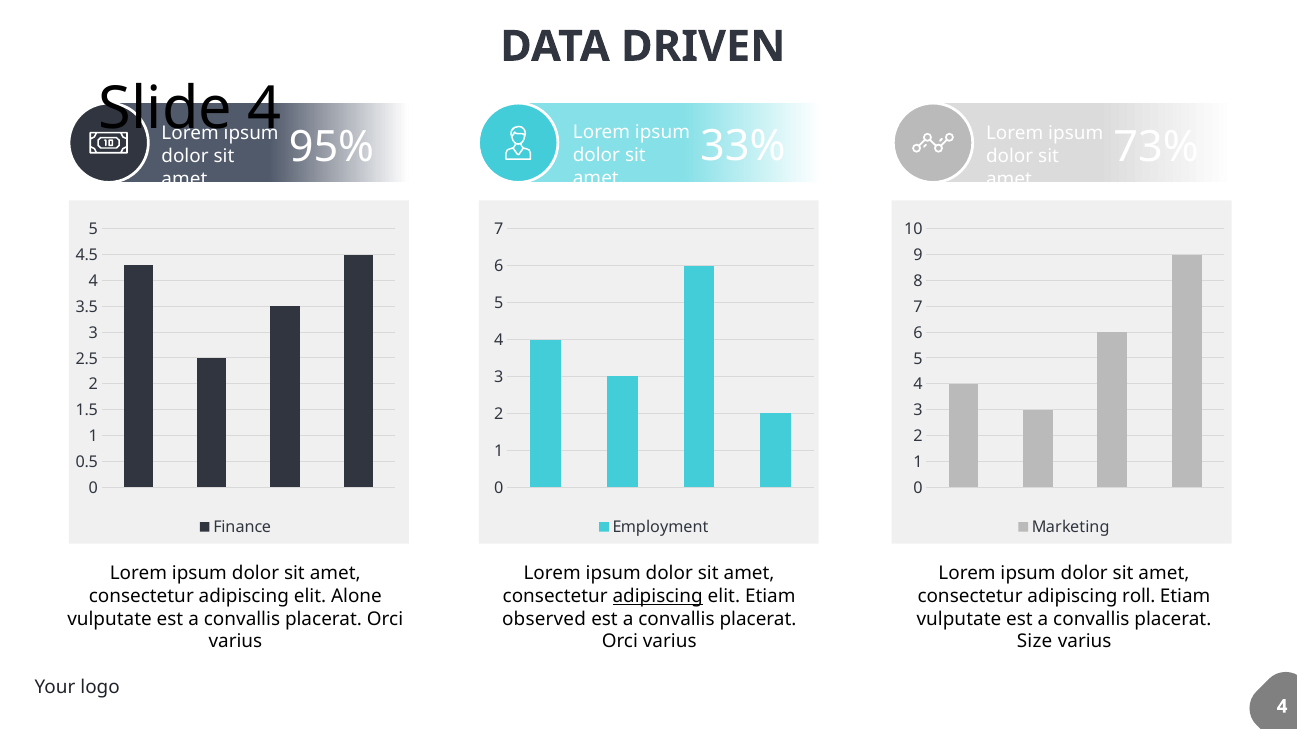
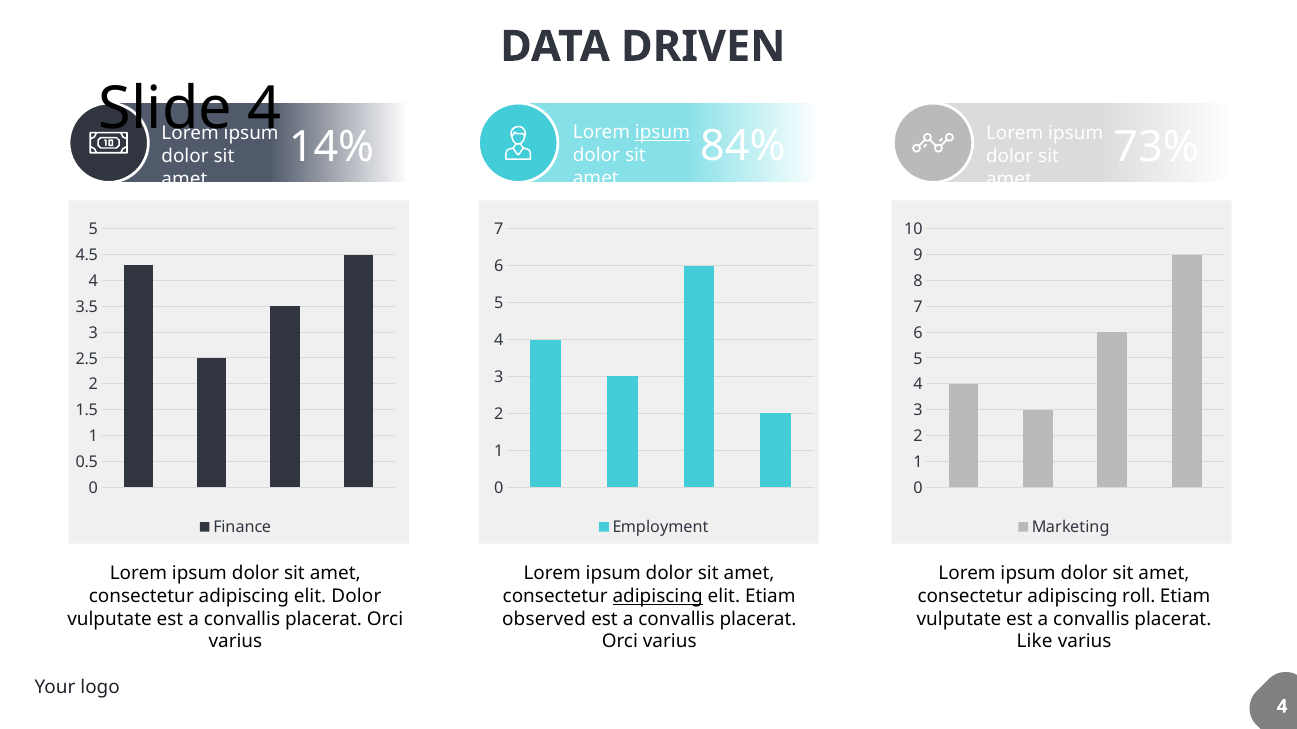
ipsum underline: none -> present (662, 133)
33%: 33% -> 84% (743, 146)
95%: 95% -> 14% (331, 147)
elit Alone: Alone -> Dolor (356, 597)
Size: Size -> Like (1035, 642)
